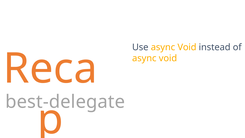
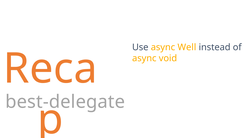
Use async Void: Void -> Well (187, 47)
